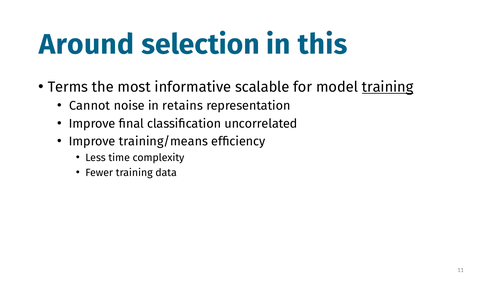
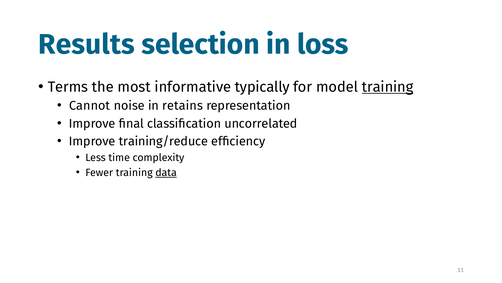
Around: Around -> Results (86, 44)
this: this -> loss (323, 44)
scalable: scalable -> typically (262, 87)
training/means: training/means -> training/reduce (163, 141)
data underline: none -> present (166, 172)
